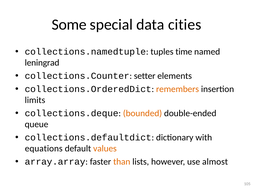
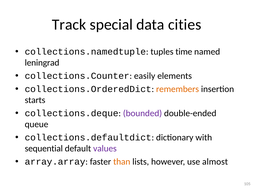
Some: Some -> Track (69, 25)
setter: setter -> easily (145, 76)
limits: limits -> starts (35, 100)
bounded colour: orange -> purple (142, 114)
equations: equations -> sequential (44, 149)
values colour: orange -> purple (105, 149)
